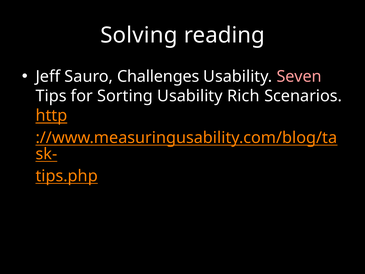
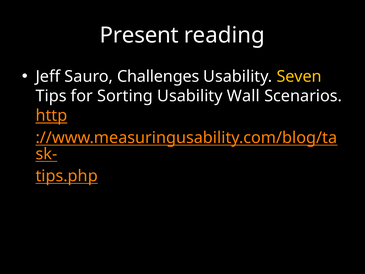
Solving: Solving -> Present (139, 35)
Seven colour: pink -> yellow (299, 77)
Rich: Rich -> Wall (243, 96)
